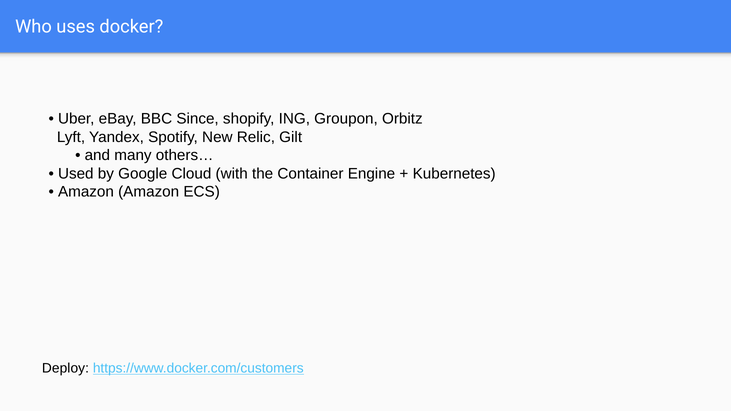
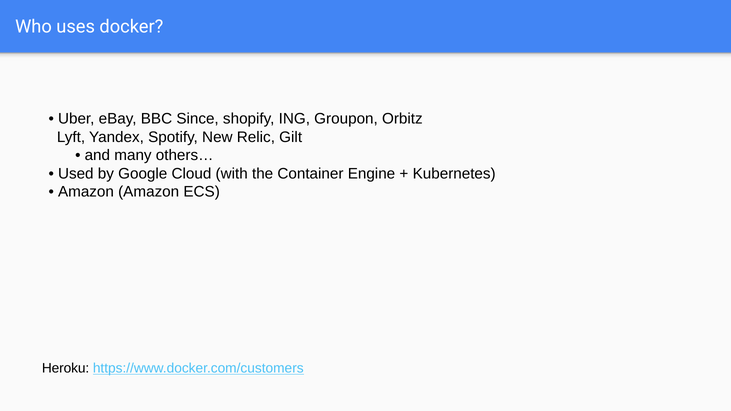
Deploy: Deploy -> Heroku (66, 368)
